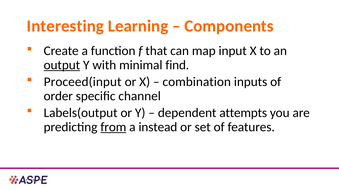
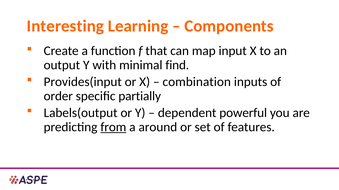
output underline: present -> none (62, 65)
Proceed(input: Proceed(input -> Provides(input (83, 82)
channel: channel -> partially (140, 96)
attempts: attempts -> powerful (243, 113)
instead: instead -> around (158, 127)
